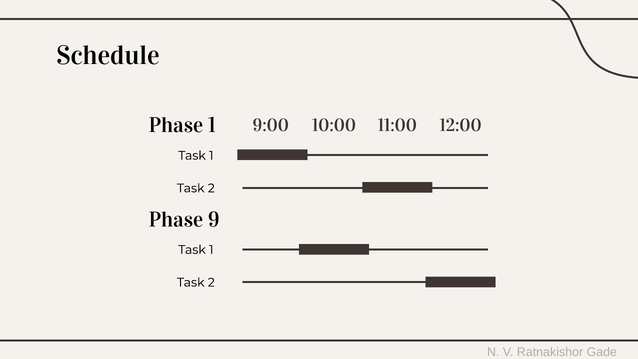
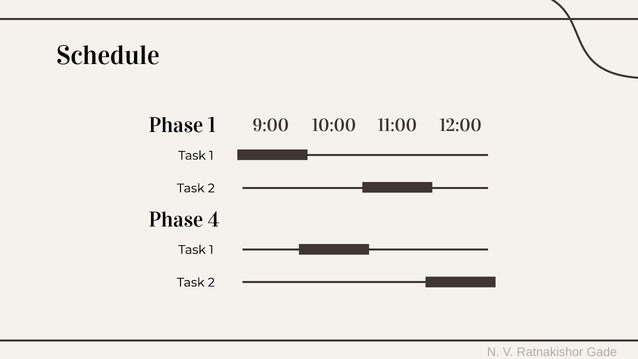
9: 9 -> 4 (214, 220)
